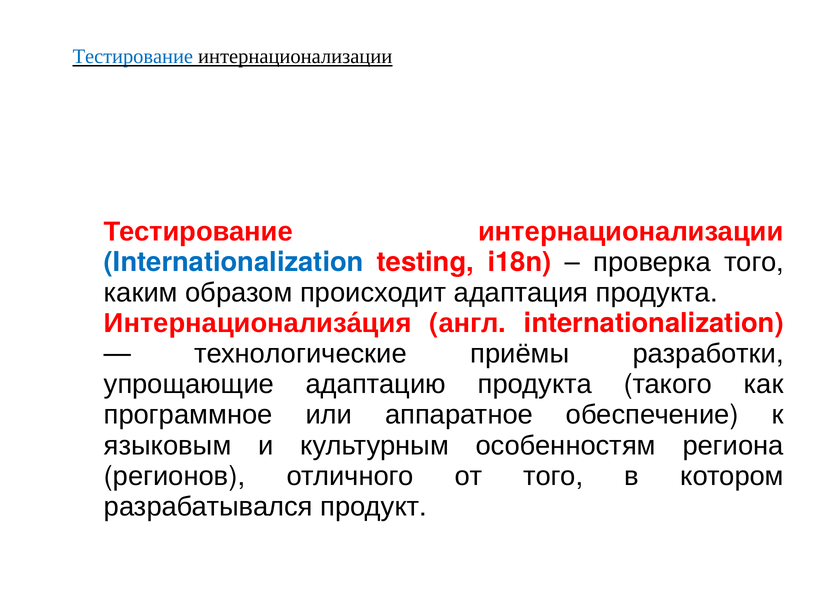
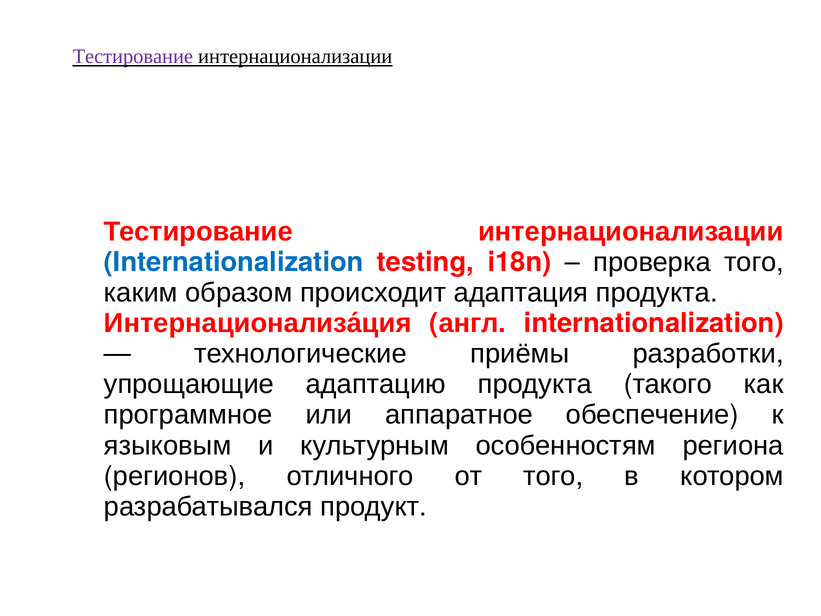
Тестирование colour: blue -> purple (133, 57)
